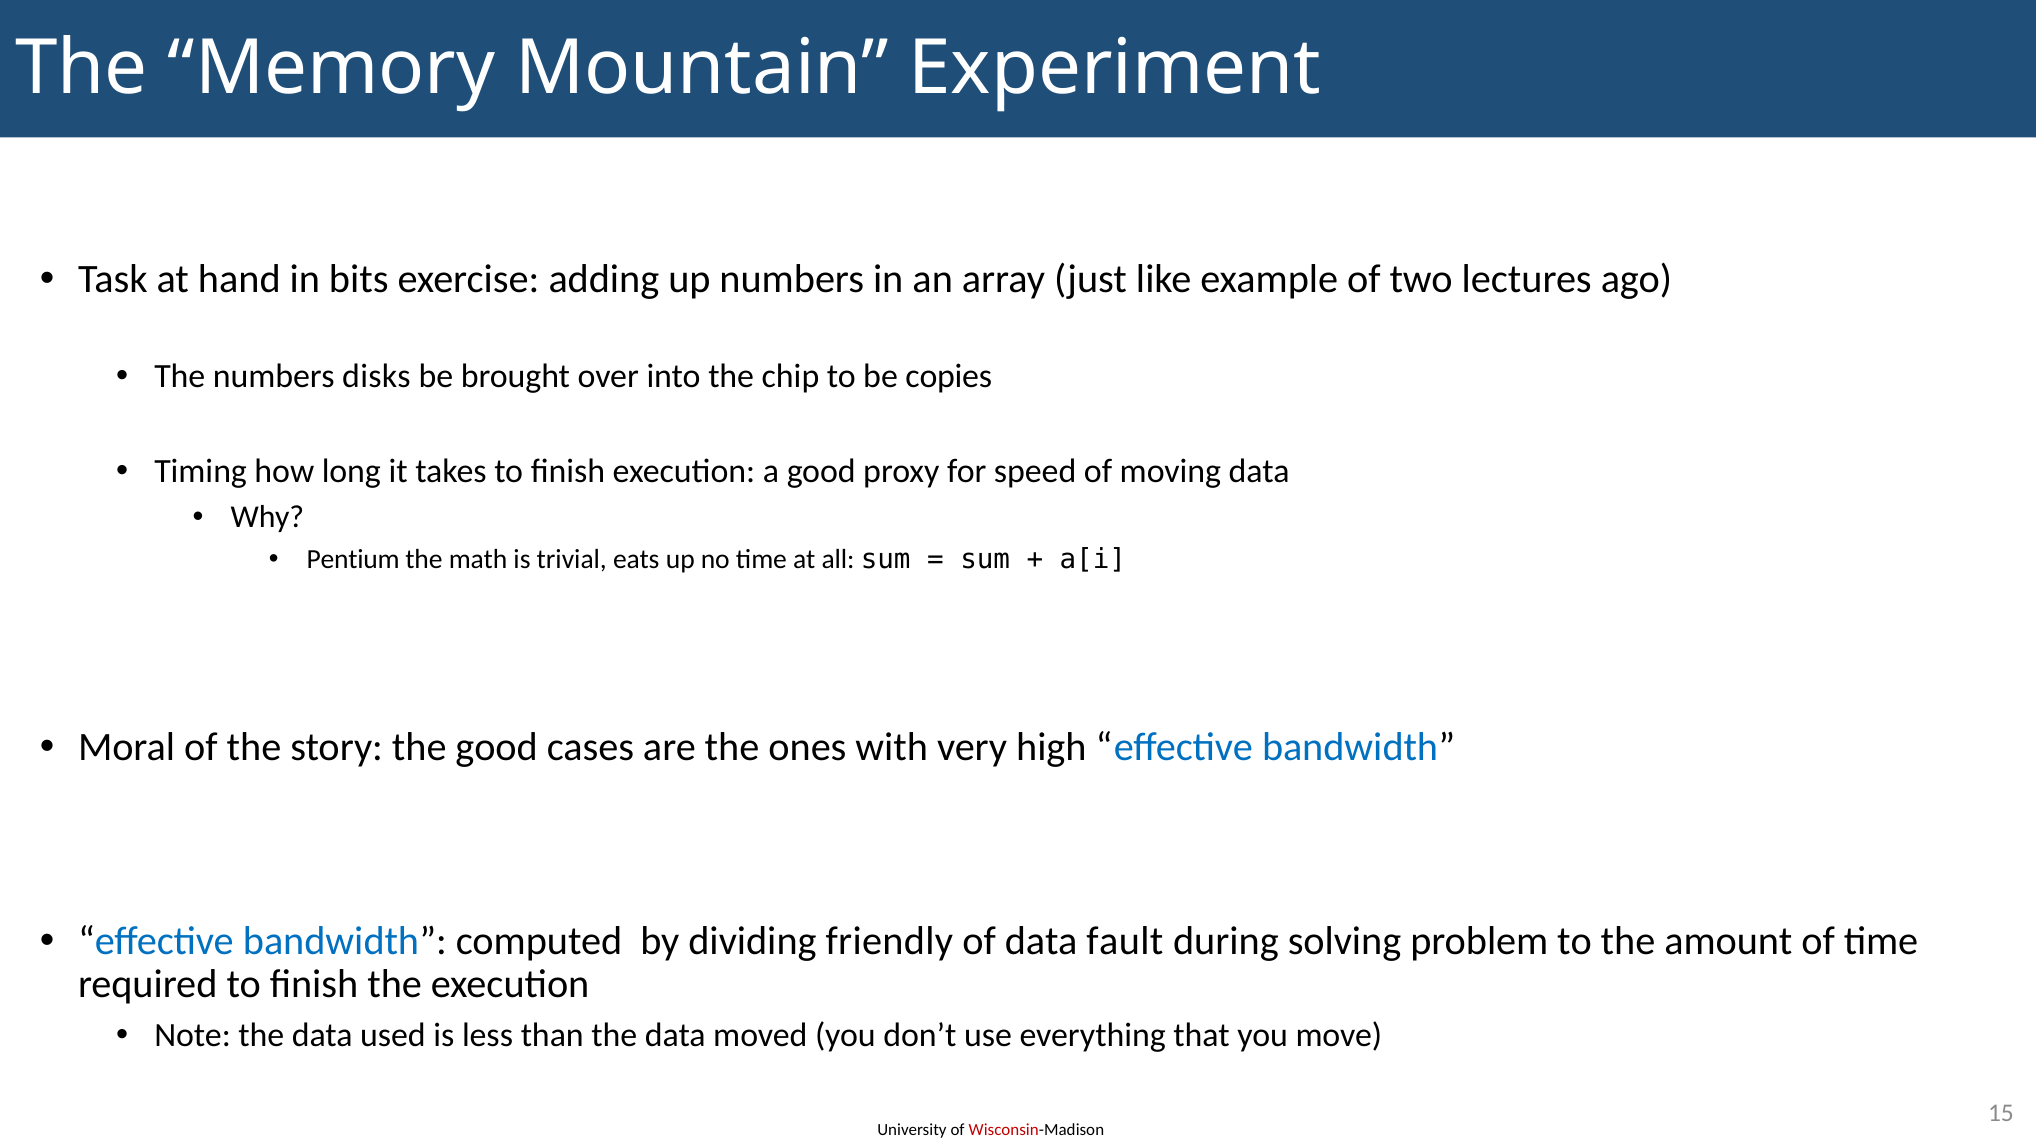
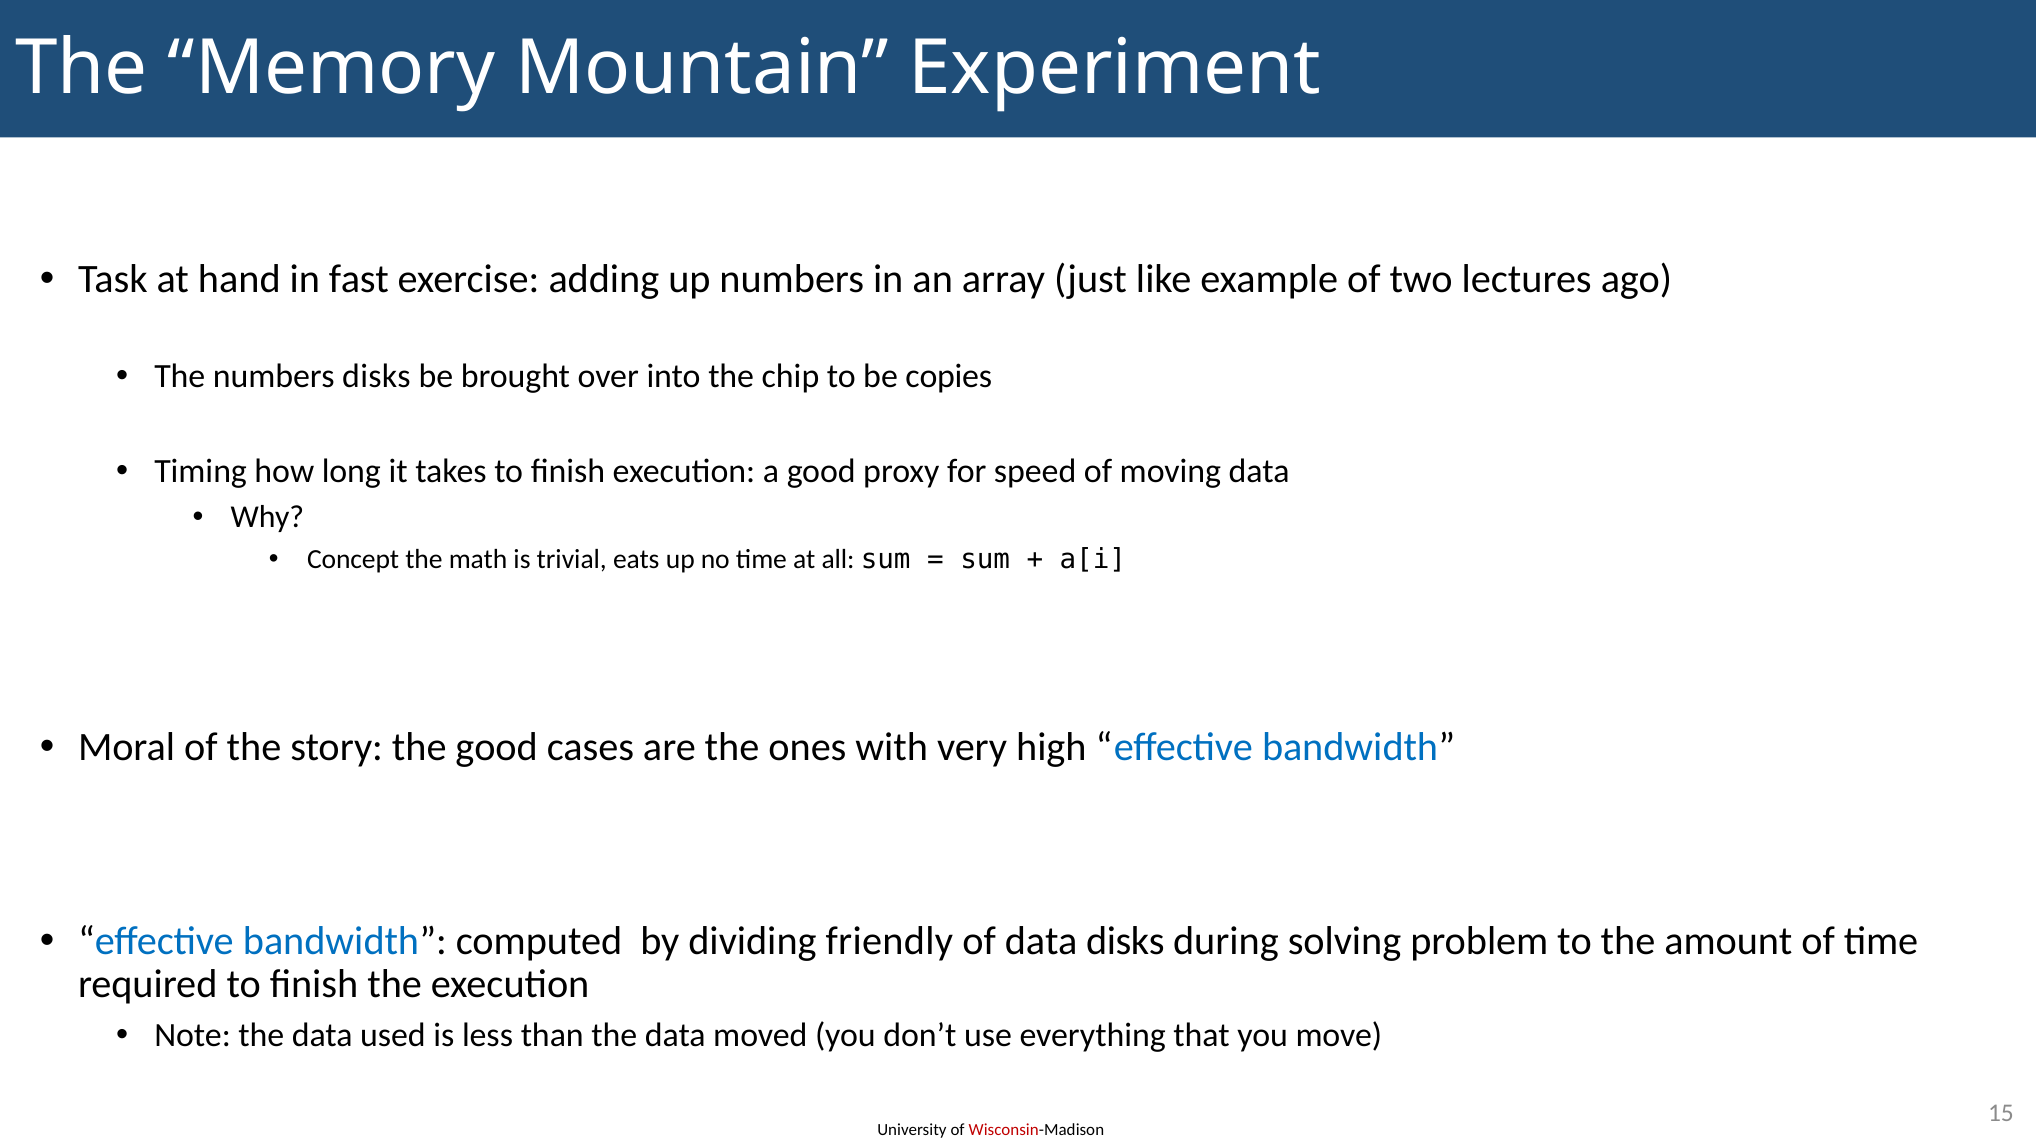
bits: bits -> fast (359, 279)
Pentium: Pentium -> Concept (353, 560)
data fault: fault -> disks (1125, 941)
